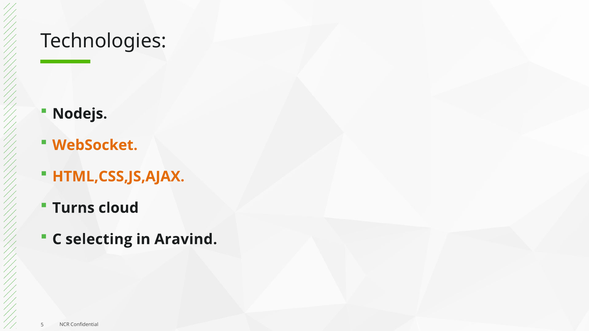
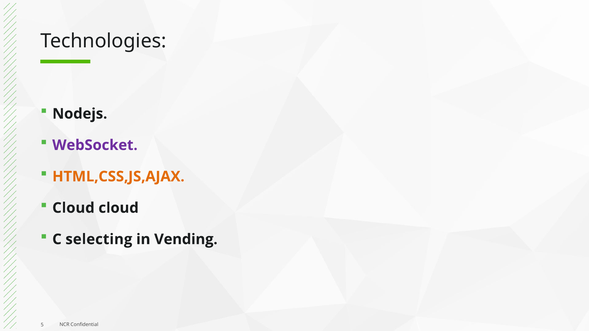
WebSocket colour: orange -> purple (95, 145)
Turns: Turns -> Cloud (73, 208)
Aravind: Aravind -> Vending (186, 240)
